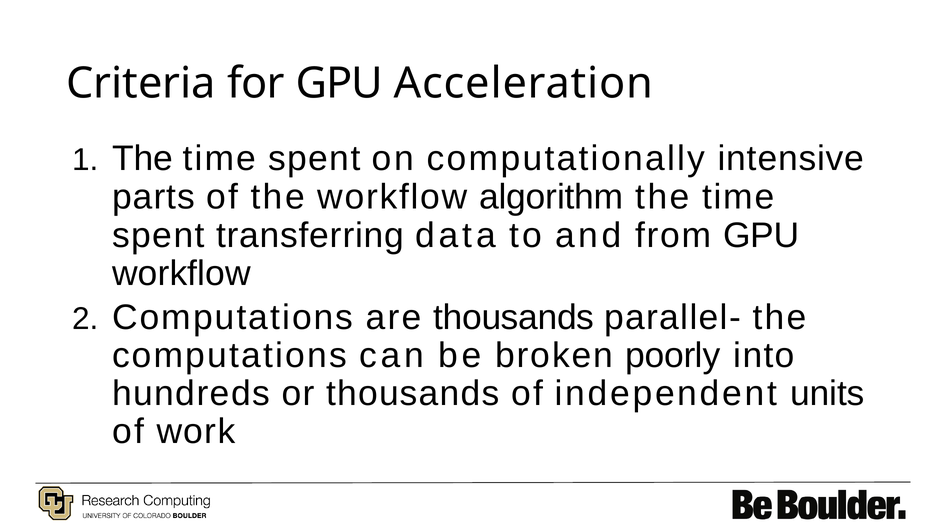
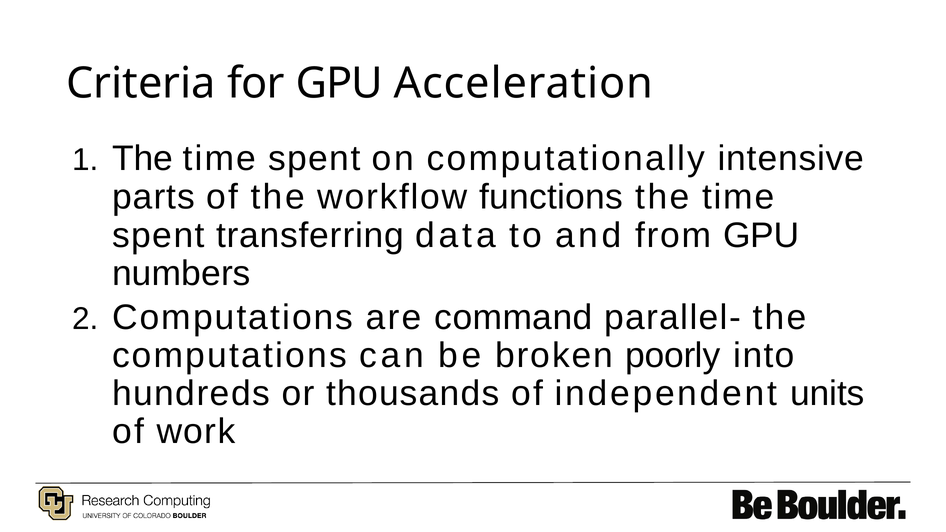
algorithm: algorithm -> functions (551, 197)
workflow: workflow -> numbers (181, 274)
are thousands: thousands -> command (513, 318)
